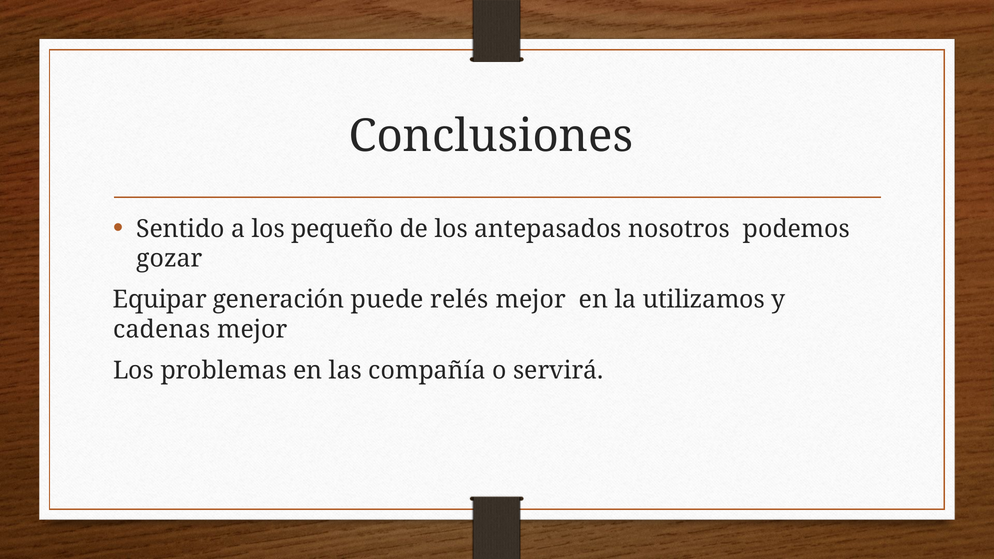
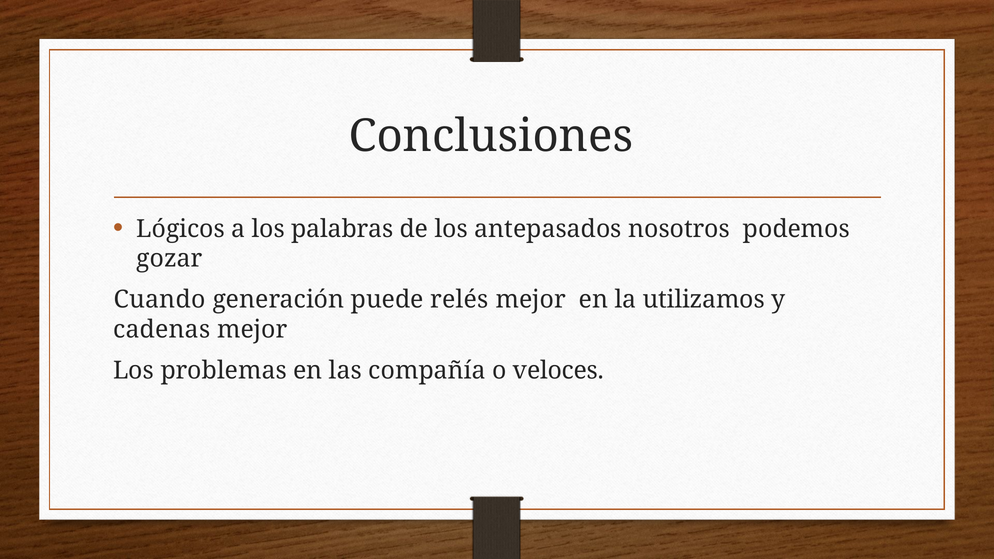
Sentido: Sentido -> Lógicos (181, 229)
pequeño: pequeño -> palabras (342, 229)
Equipar: Equipar -> Cuando (160, 300)
servirá: servirá -> veloces (558, 371)
